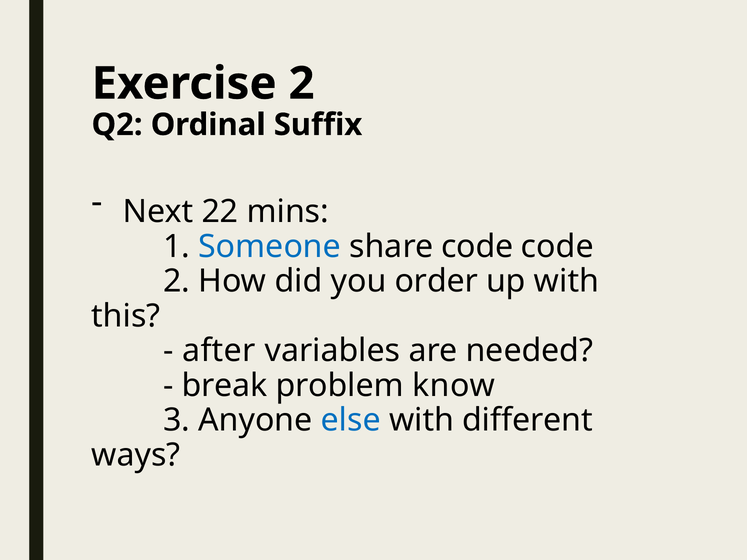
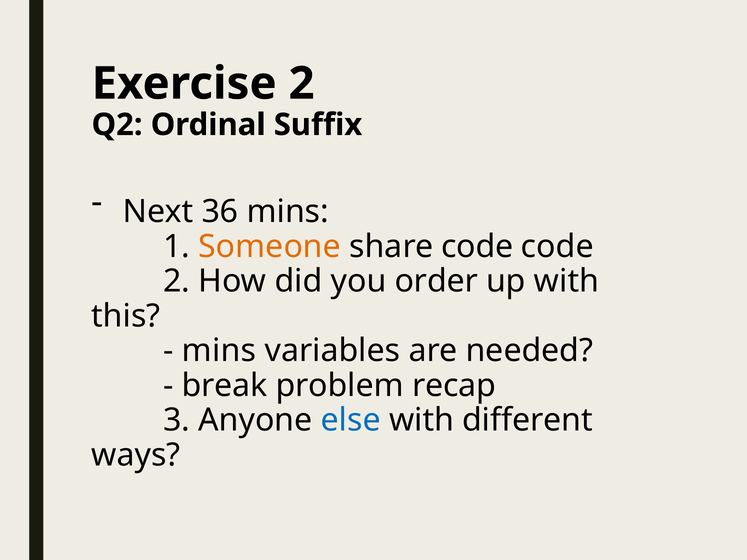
22: 22 -> 36 (220, 212)
Someone colour: blue -> orange (270, 247)
after: after -> mins (219, 351)
know: know -> recap (454, 386)
